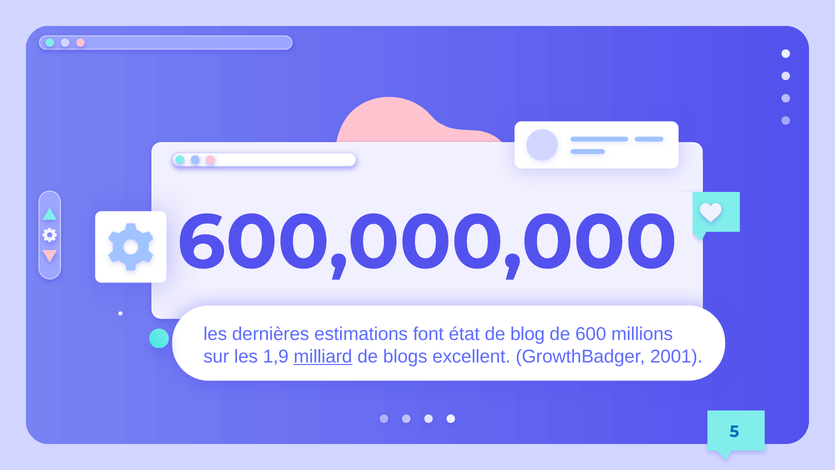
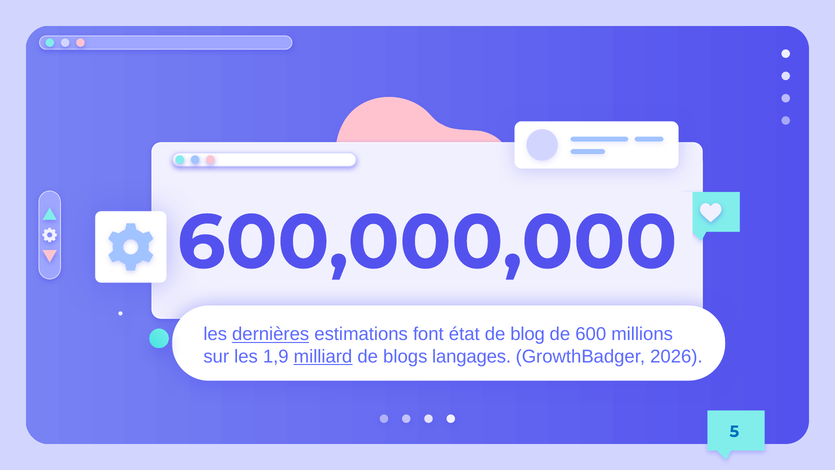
dernières underline: none -> present (271, 334)
excellent: excellent -> langages (472, 356)
2001: 2001 -> 2026 (676, 356)
